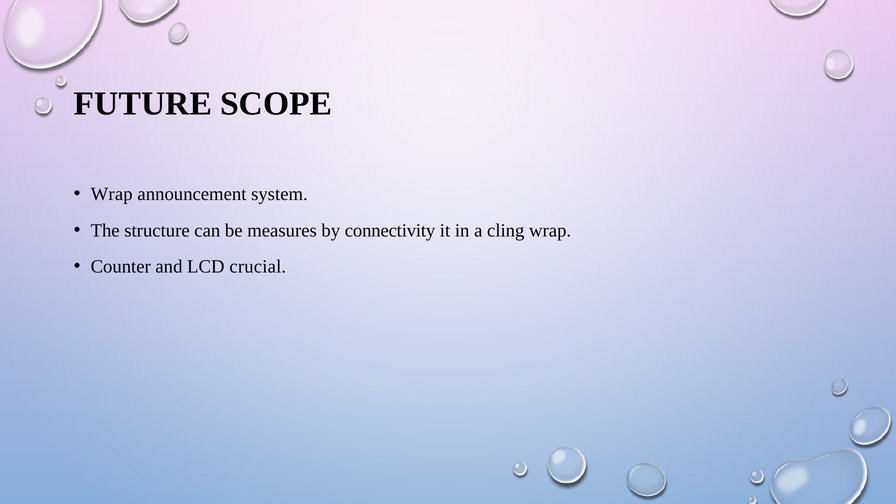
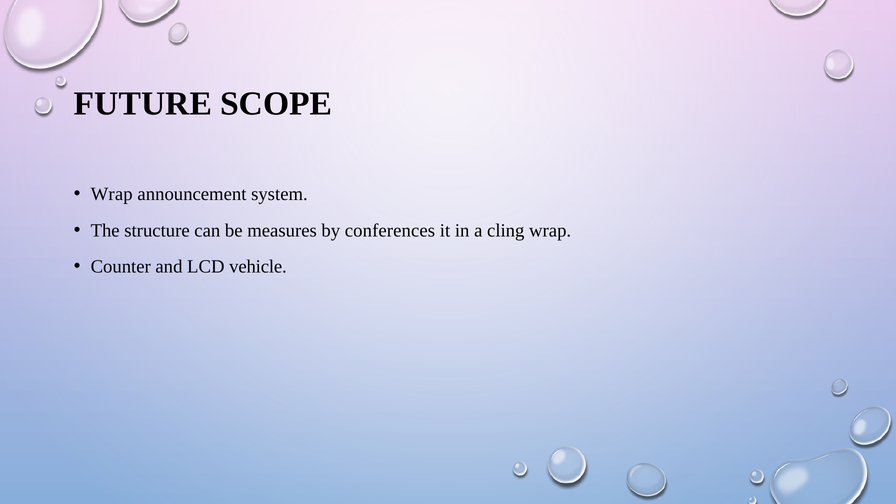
connectivity: connectivity -> conferences (390, 231)
crucial: crucial -> vehicle (258, 267)
